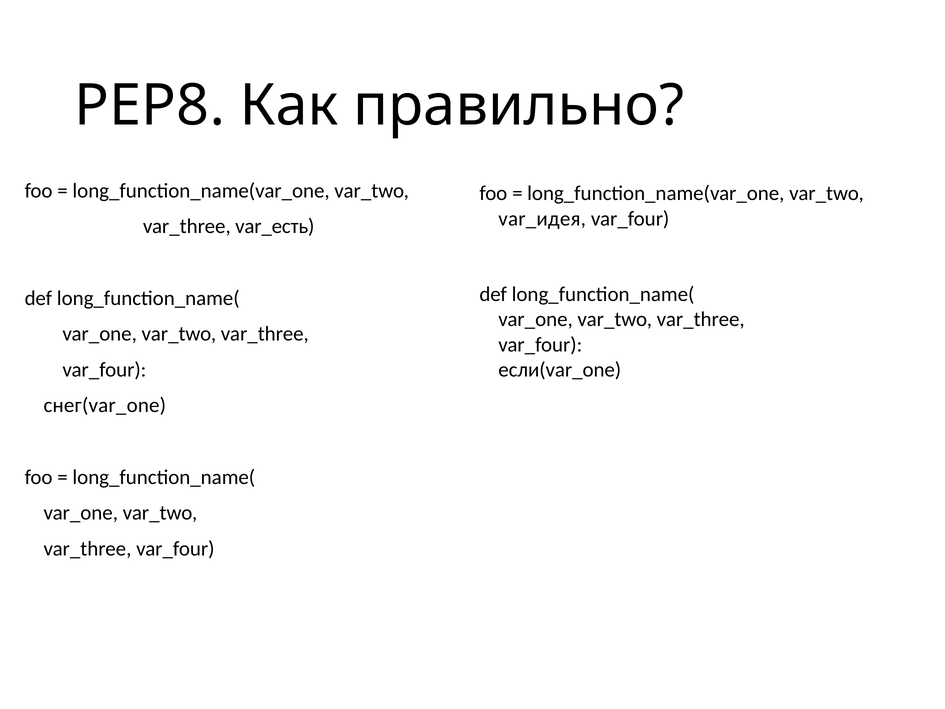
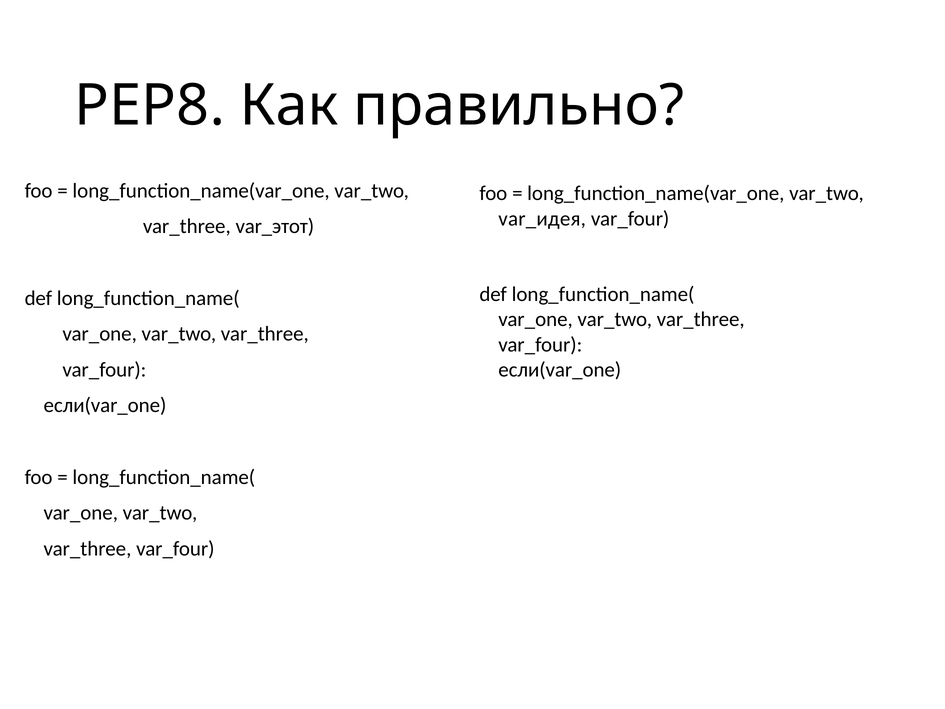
var_есть: var_есть -> var_этот (275, 226)
снег(var_one: снег(var_one -> если(var_one (105, 405)
